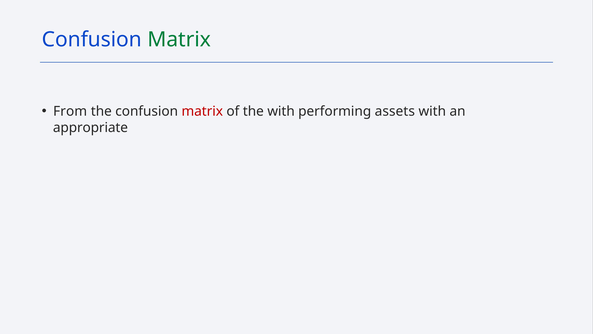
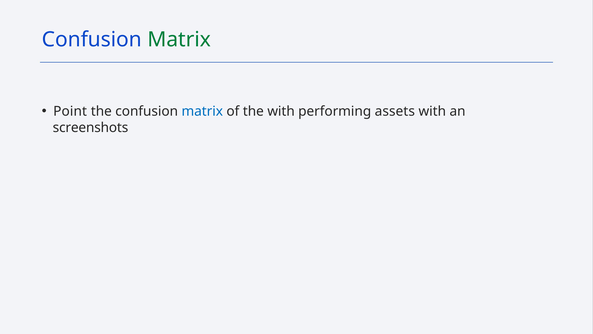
From: From -> Point (70, 111)
matrix colour: red -> blue (202, 111)
appropriate: appropriate -> screenshots (90, 128)
